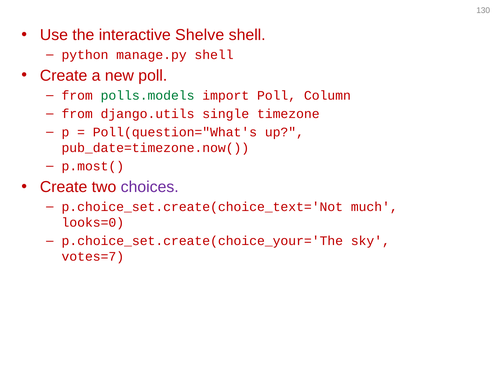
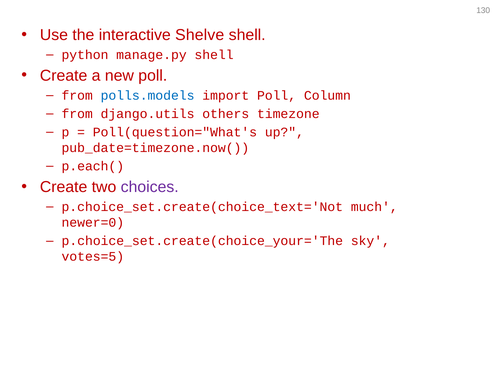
polls.models colour: green -> blue (148, 96)
single: single -> others (226, 114)
p.most(: p.most( -> p.each( (93, 166)
looks=0: looks=0 -> newer=0 (93, 223)
votes=7: votes=7 -> votes=5 (93, 257)
